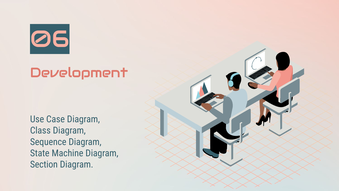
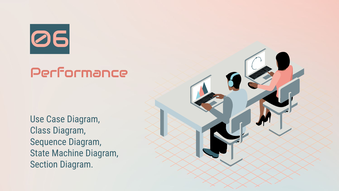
Development: Development -> Performance (79, 73)
